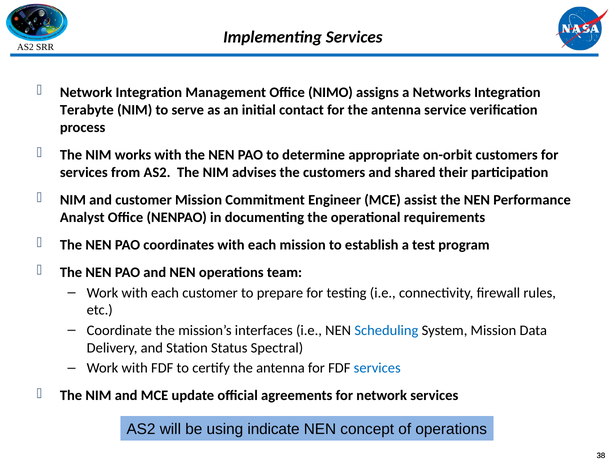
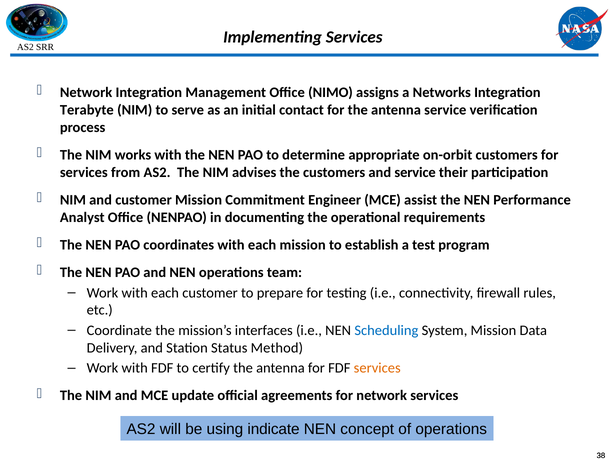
and shared: shared -> service (415, 172)
Spectral: Spectral -> Method (277, 348)
services colour: blue -> orange (377, 368)
